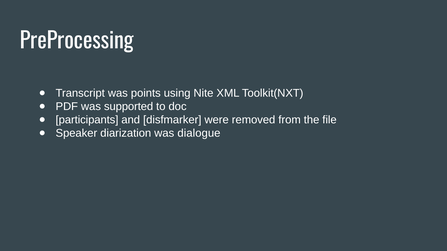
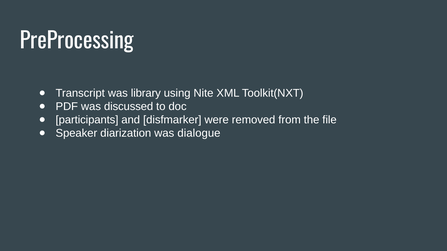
points: points -> library (146, 93)
supported: supported -> discussed (129, 107)
